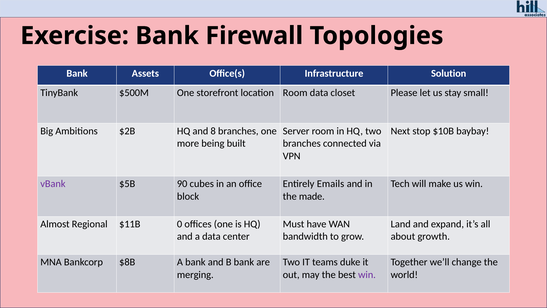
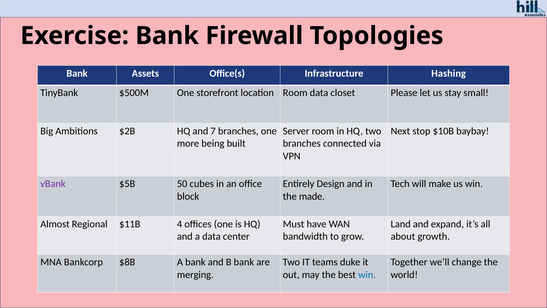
Solution: Solution -> Hashing (449, 73)
8: 8 -> 7 (213, 131)
90: 90 -> 50 (182, 184)
Emails: Emails -> Design (331, 184)
0: 0 -> 4 (180, 224)
win colour: purple -> blue (367, 274)
